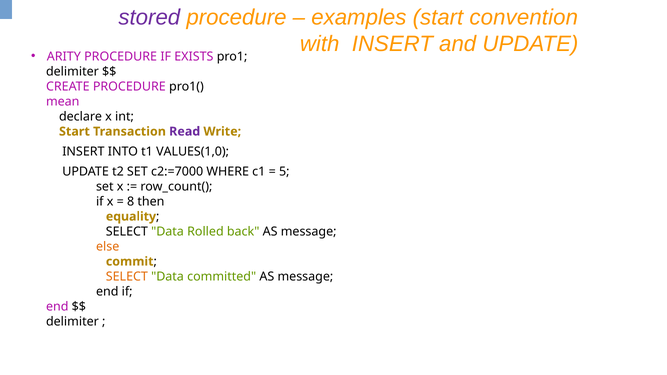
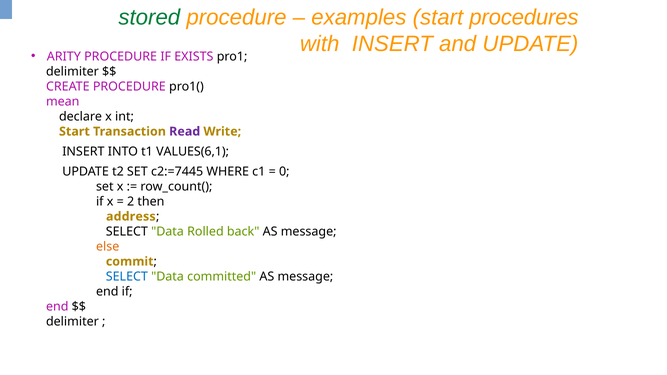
stored colour: purple -> green (149, 17)
convention: convention -> procedures (524, 17)
VALUES(1,0: VALUES(1,0 -> VALUES(6,1 (193, 152)
c2:=7000: c2:=7000 -> c2:=7445 (177, 172)
5: 5 -> 0 (284, 172)
8: 8 -> 2 (131, 202)
equality: equality -> address (131, 217)
SELECT colour: orange -> blue (127, 277)
